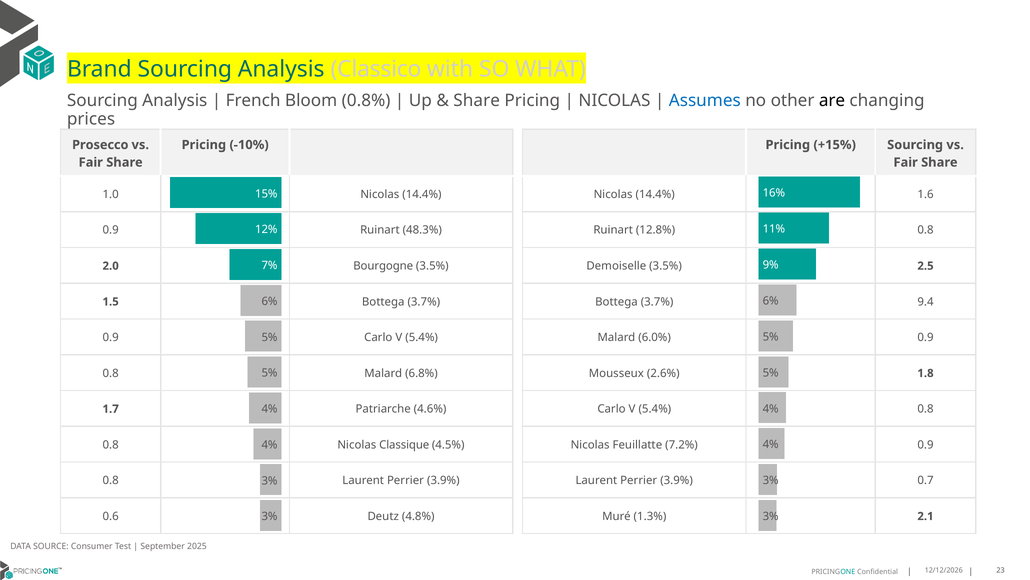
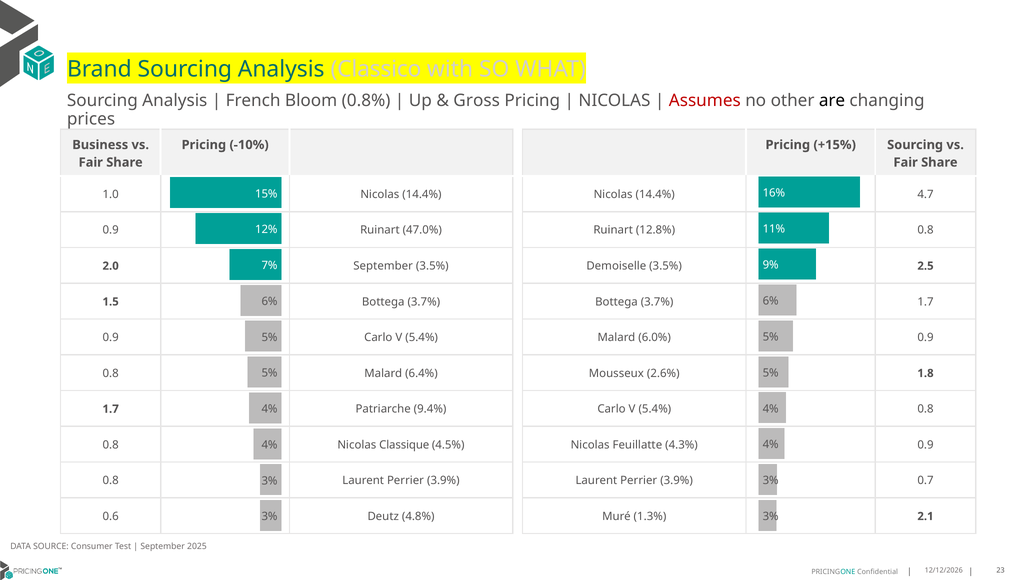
Share: Share -> Gross (477, 100)
Assumes colour: blue -> red (705, 100)
Prosecco: Prosecco -> Business (100, 145)
1.6: 1.6 -> 4.7 (925, 194)
48.3%: 48.3% -> 47.0% (422, 230)
2.0 Bourgogne: Bourgogne -> September (383, 266)
3.7% 9.4: 9.4 -> 1.7 (925, 301)
6.8%: 6.8% -> 6.4% (421, 373)
4.6%: 4.6% -> 9.4% (430, 409)
7.2%: 7.2% -> 4.3% (681, 444)
